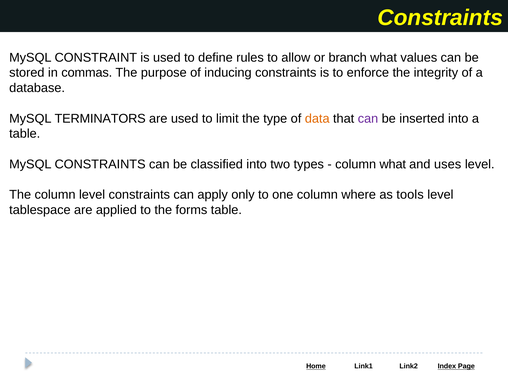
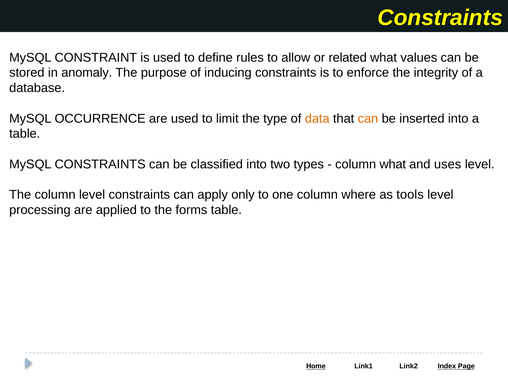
branch: branch -> related (348, 58)
commas: commas -> anomaly (87, 73)
TERMINATORS: TERMINATORS -> OCCURRENCE (100, 119)
can colour: purple -> orange (368, 119)
tablespace: tablespace -> processing (40, 210)
